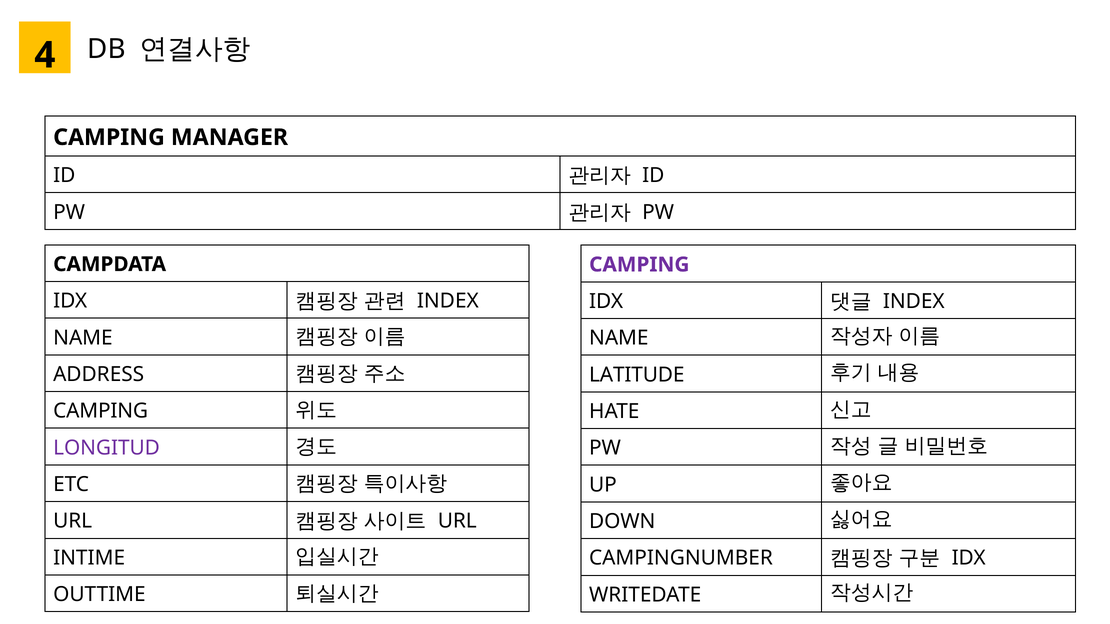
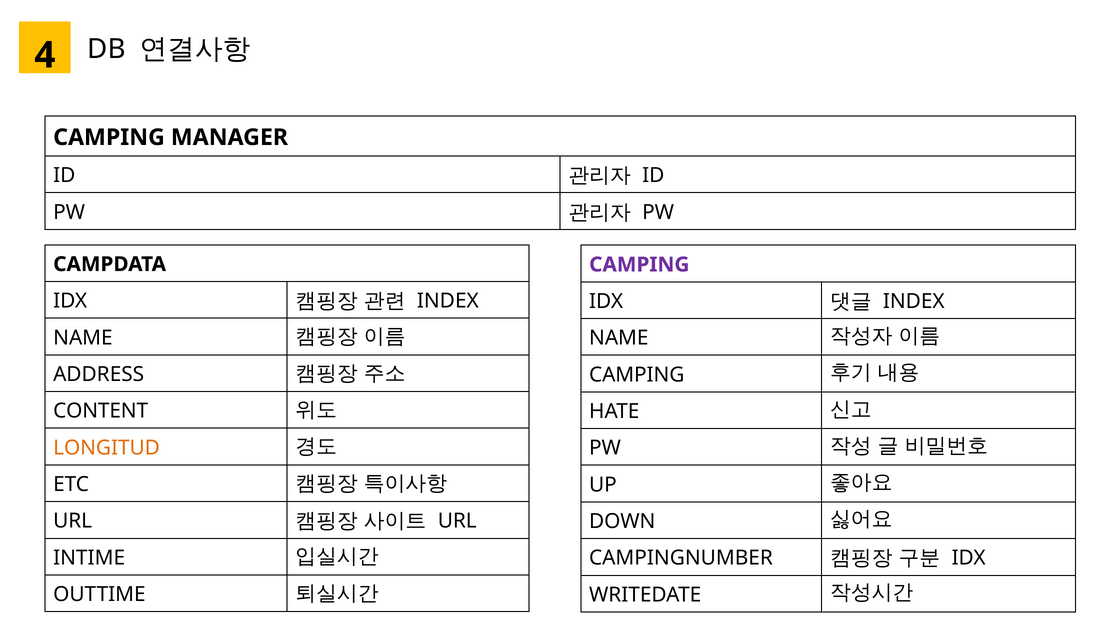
LATITUDE: LATITUDE -> CAMPING (637, 375)
CAMPING: CAMPING -> CONTENT (101, 411)
LONGITUD colour: purple -> orange (107, 448)
